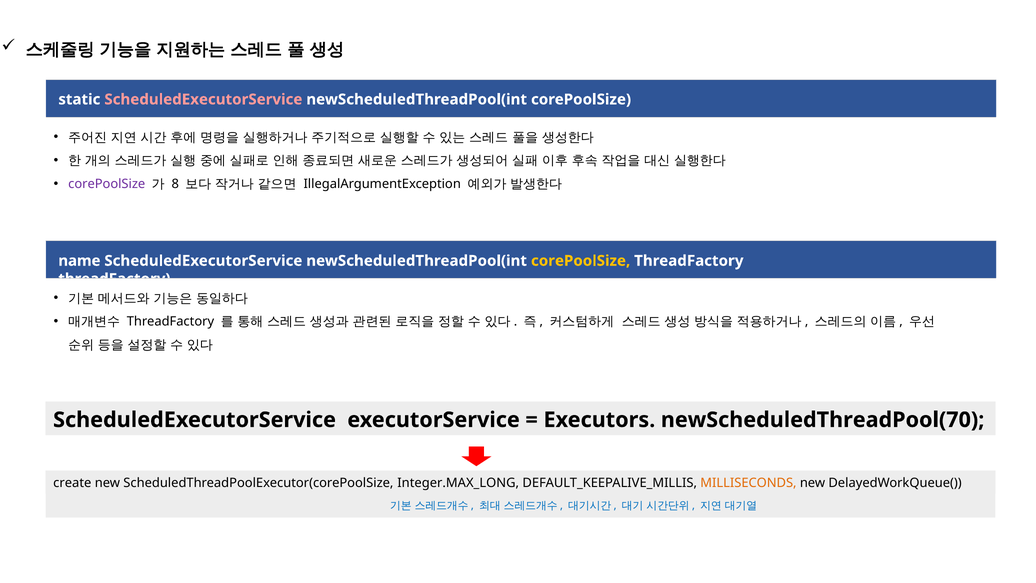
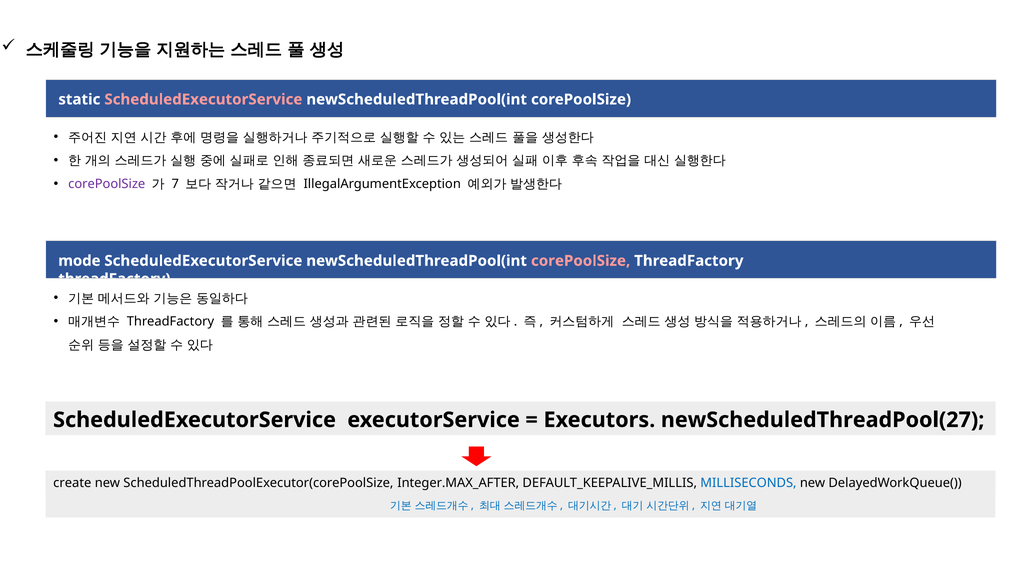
8: 8 -> 7 (175, 184)
name: name -> mode (79, 261)
corePoolSize colour: yellow -> pink (581, 261)
newScheduledThreadPool(70: newScheduledThreadPool(70 -> newScheduledThreadPool(27 (823, 420)
Integer.MAX_LONG: Integer.MAX_LONG -> Integer.MAX_AFTER (458, 483)
MILLISECONDS colour: orange -> blue (748, 483)
